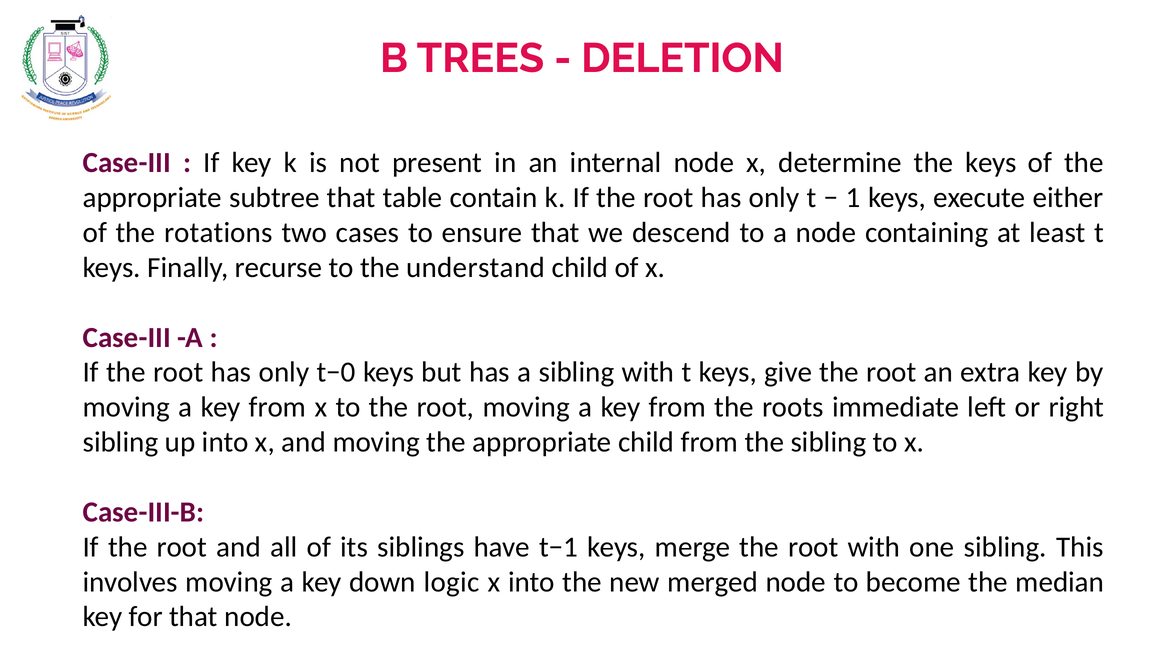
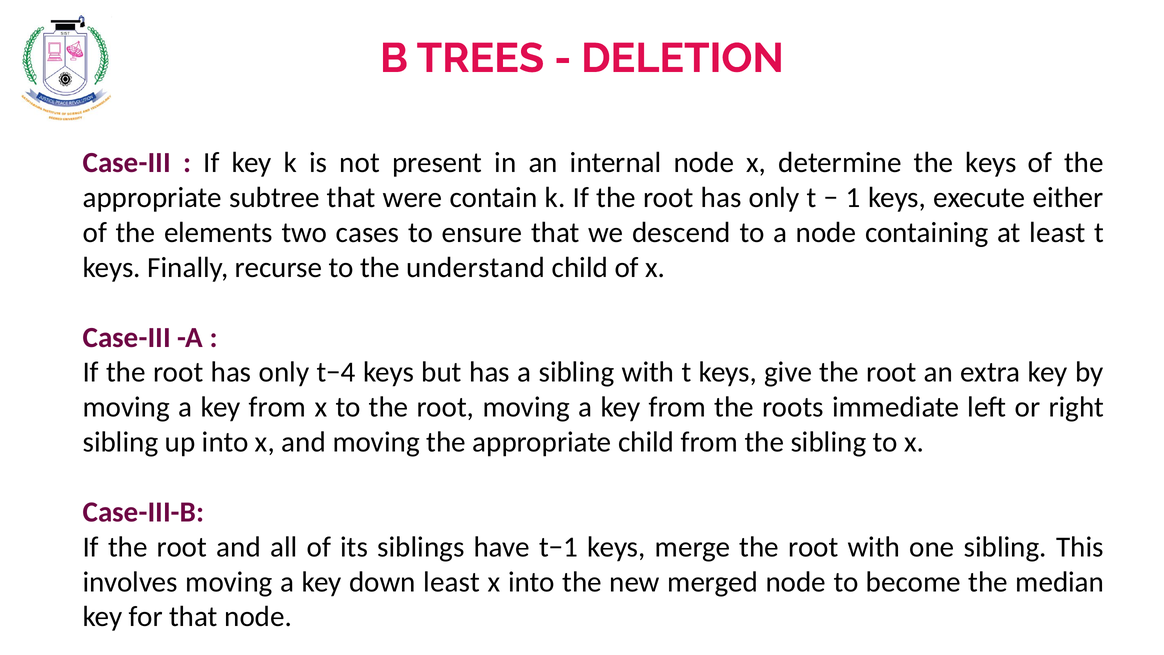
table: table -> were (413, 198)
rotations: rotations -> elements (218, 233)
t−0: t−0 -> t−4 (336, 372)
down logic: logic -> least (452, 582)
